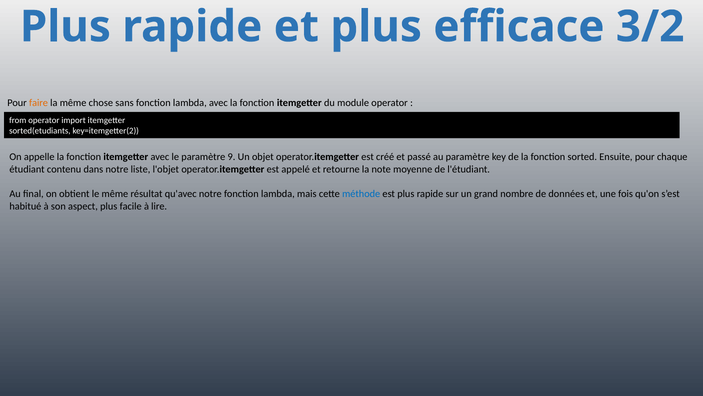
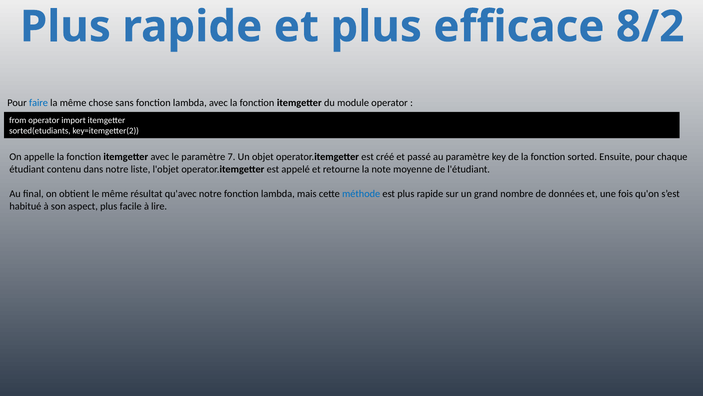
3/2: 3/2 -> 8/2 (650, 27)
faire colour: orange -> blue (39, 103)
9: 9 -> 7 (231, 157)
